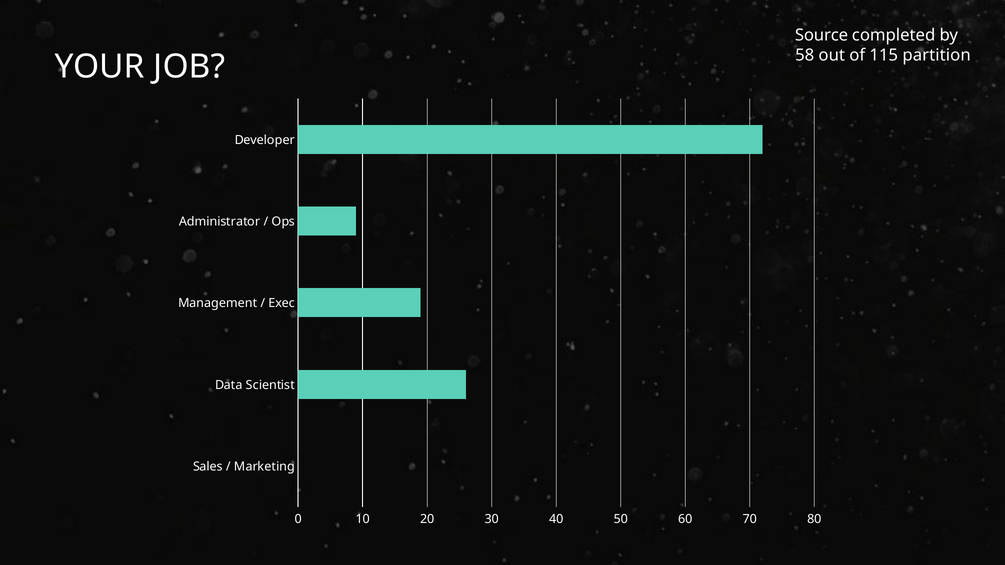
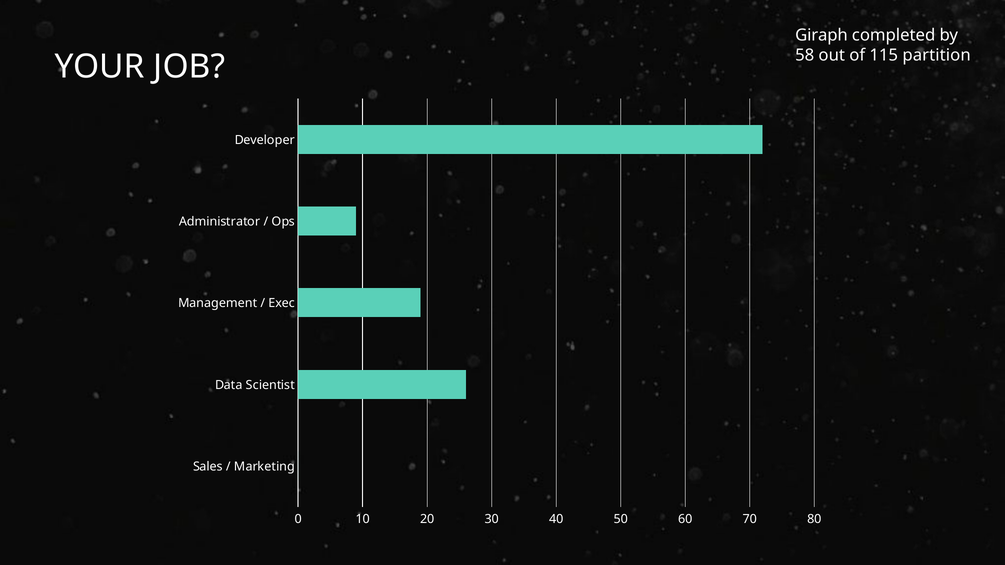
Source: Source -> Giraph (821, 35)
